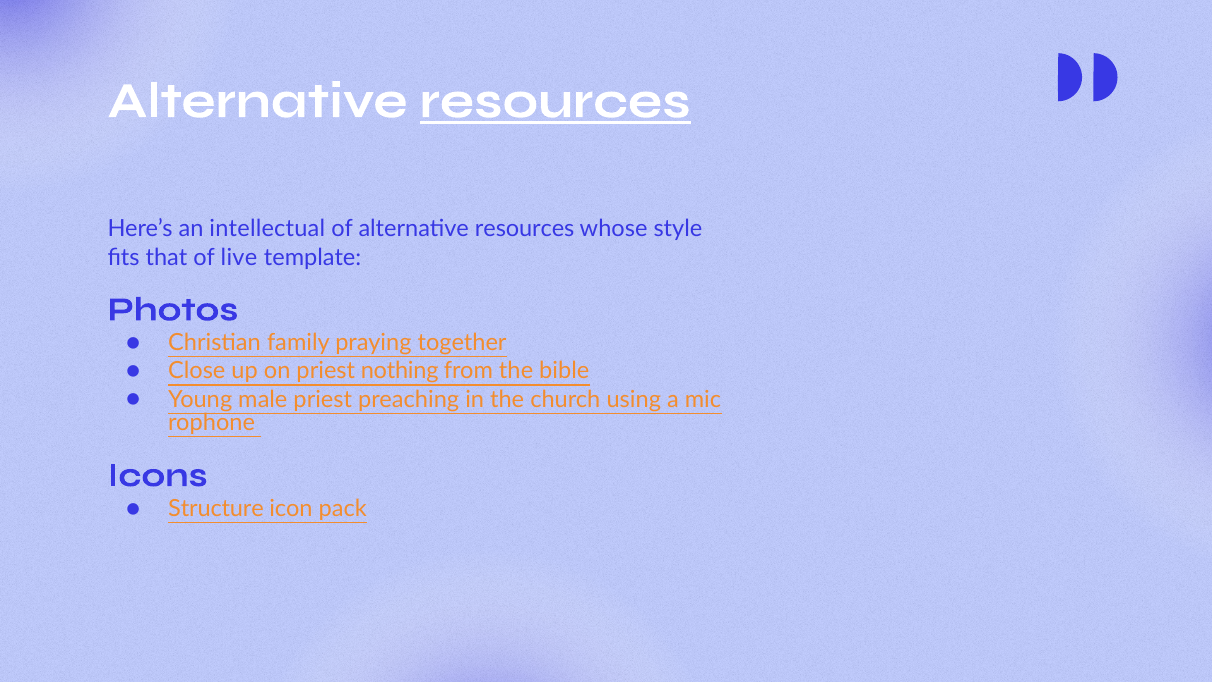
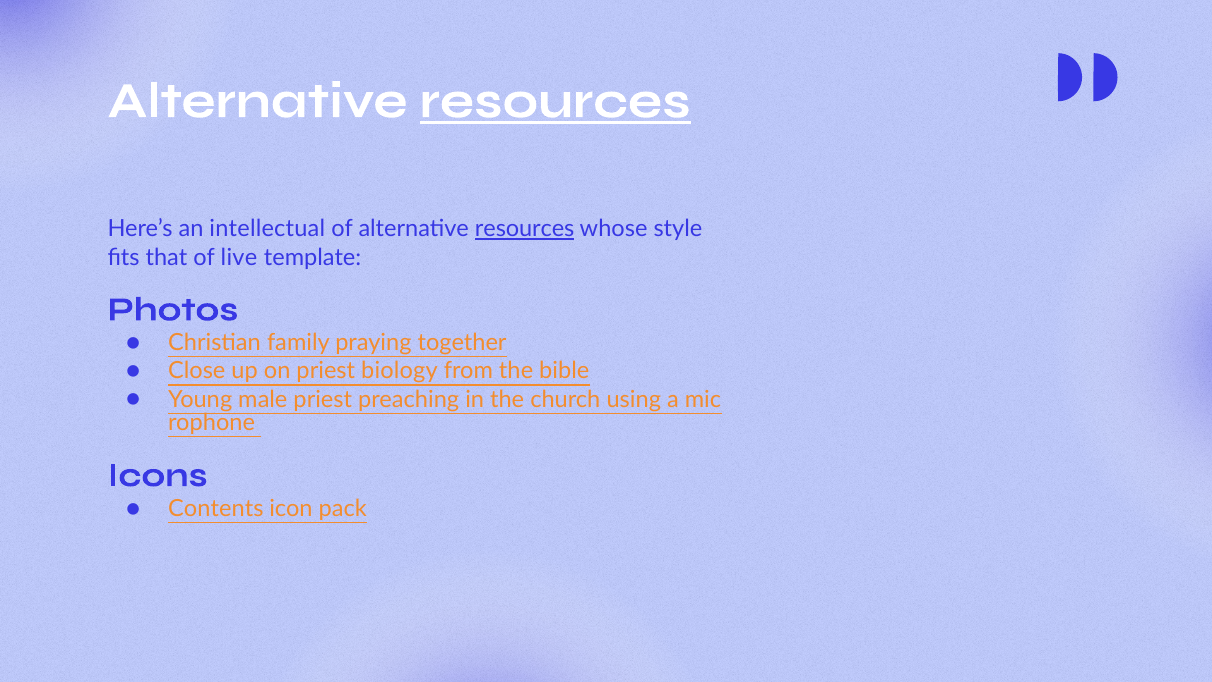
resources underline: none -> present (525, 229)
nothing: nothing -> biology (399, 371)
Structure: Structure -> Contents (216, 508)
